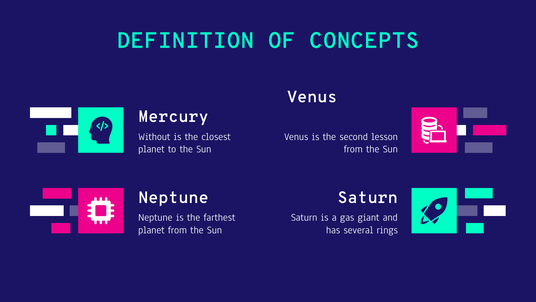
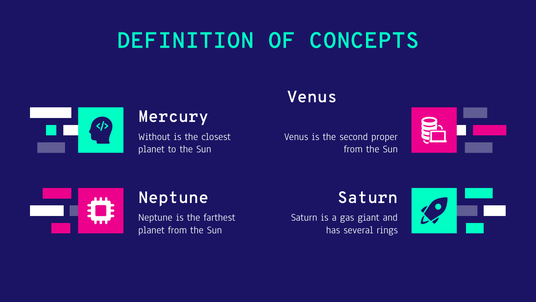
lesson: lesson -> proper (385, 136)
